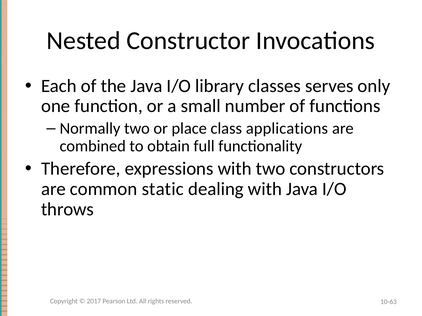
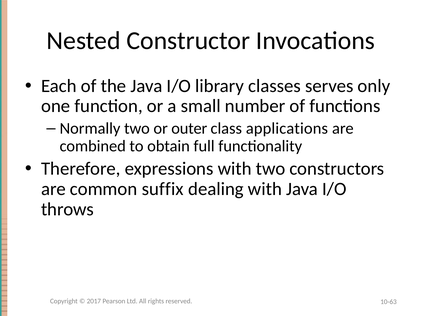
place: place -> outer (189, 129)
static: static -> suffix (163, 189)
